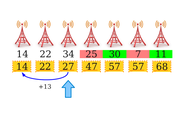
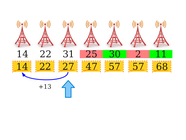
34: 34 -> 31 (69, 54)
7: 7 -> 2 (138, 54)
